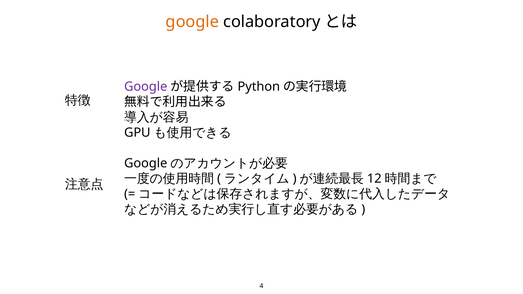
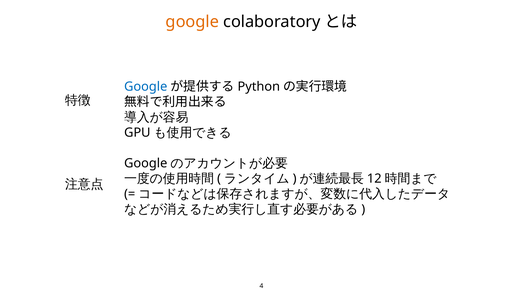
Google colour: purple -> blue (146, 87)
